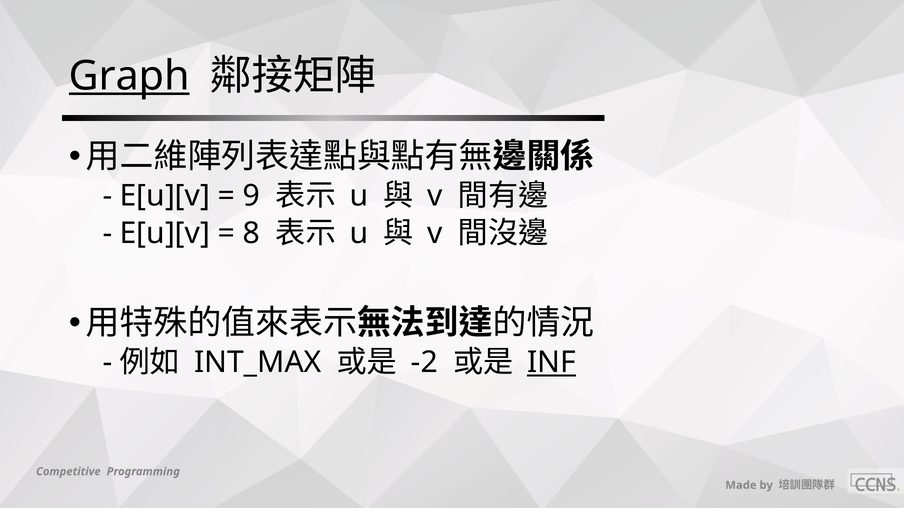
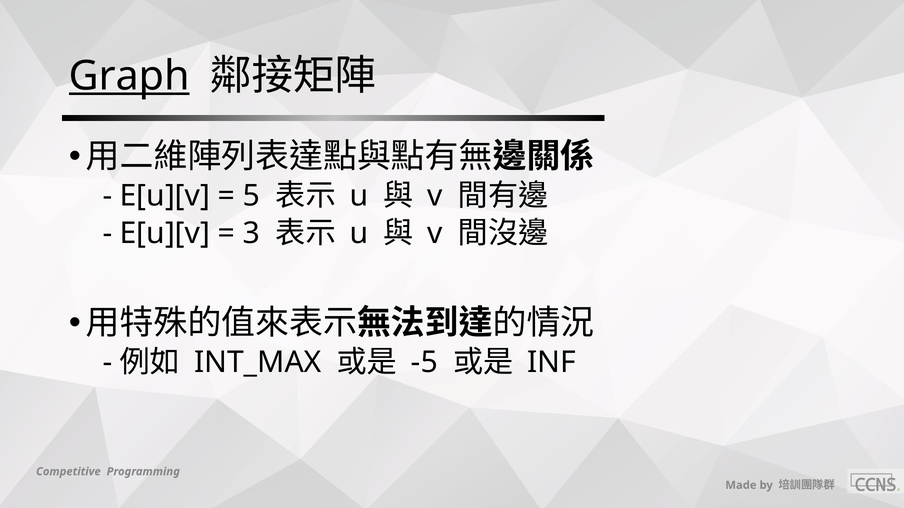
9: 9 -> 5 (252, 196)
8: 8 -> 3 (252, 233)
-2: -2 -> -5 (424, 363)
INF underline: present -> none (552, 363)
